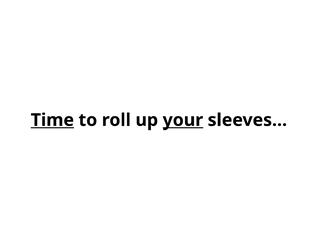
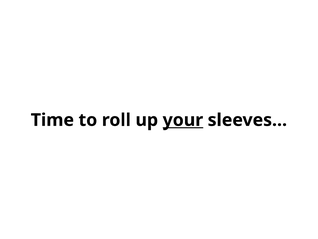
Time underline: present -> none (52, 120)
